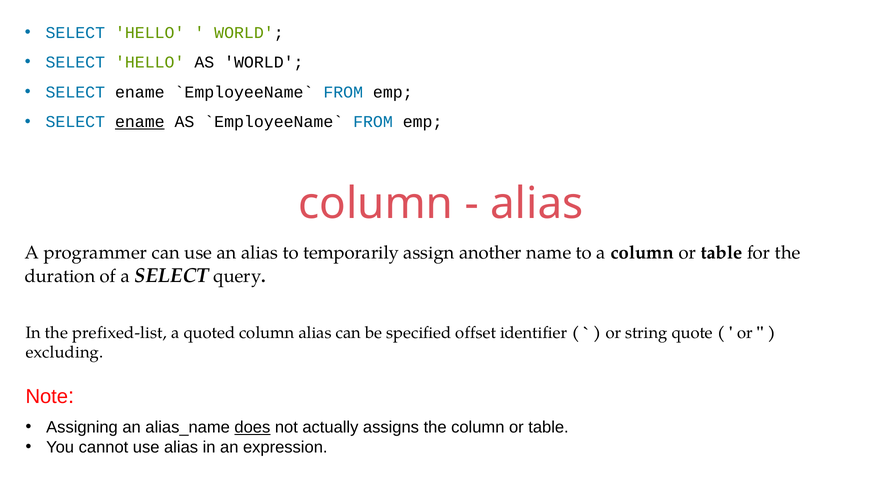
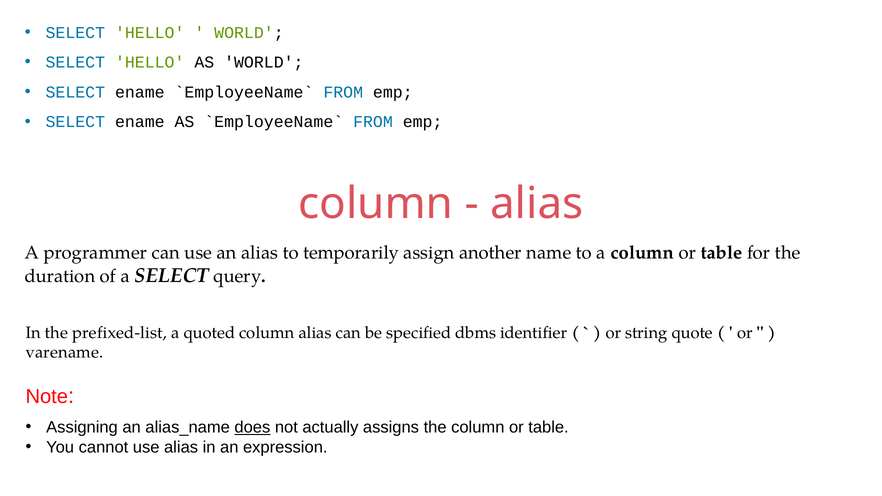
ename underline: present -> none (140, 122)
offset: offset -> dbms (476, 333)
excluding: excluding -> varename (64, 353)
